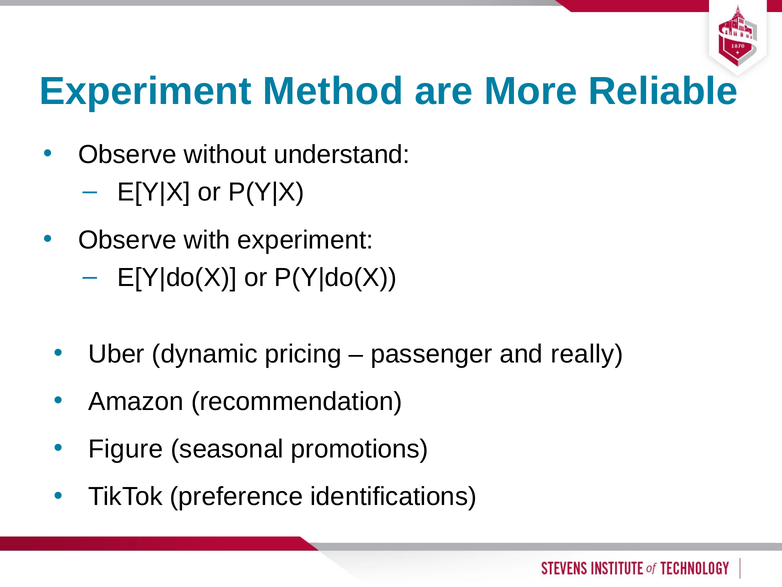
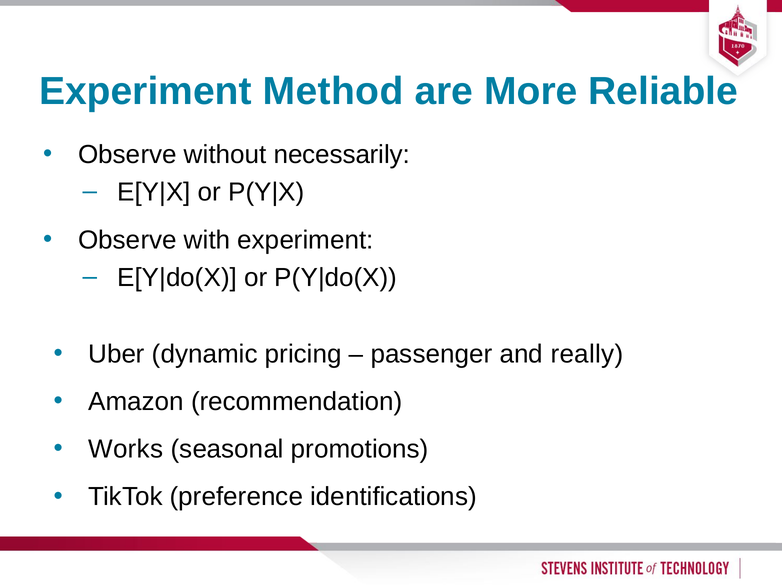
understand: understand -> necessarily (342, 154)
Figure: Figure -> Works (126, 449)
